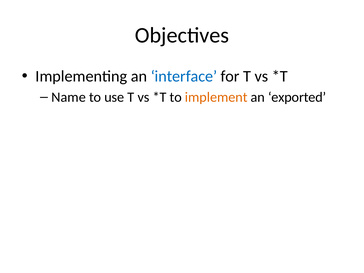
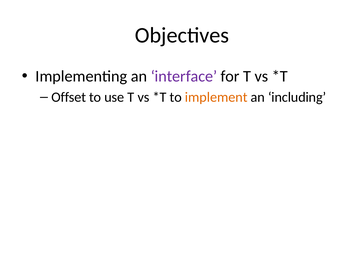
interface colour: blue -> purple (184, 76)
Name: Name -> Offset (69, 97)
exported: exported -> including (297, 97)
